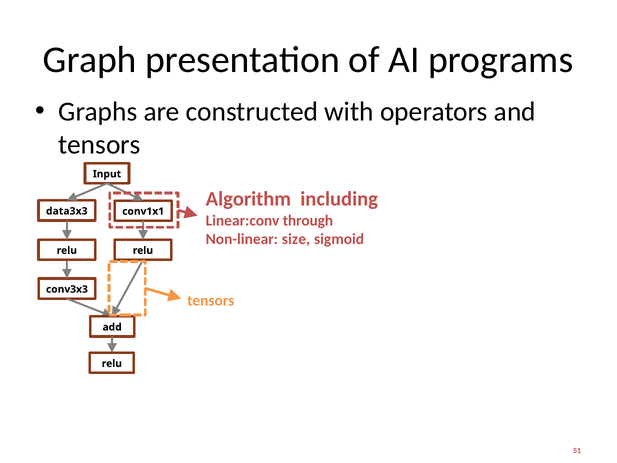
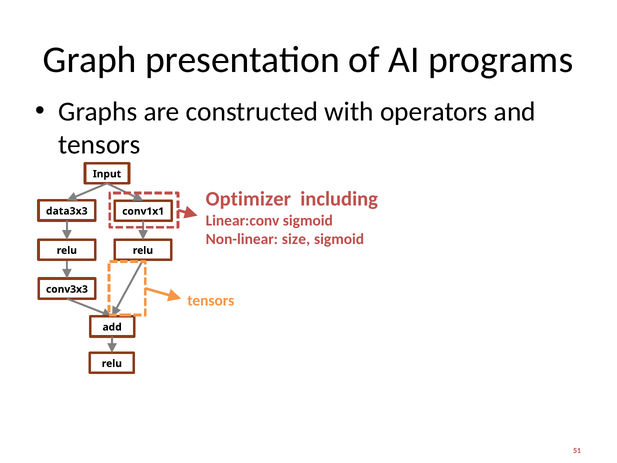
Algorithm: Algorithm -> Optimizer (248, 199)
Linear:conv through: through -> sigmoid (308, 220)
